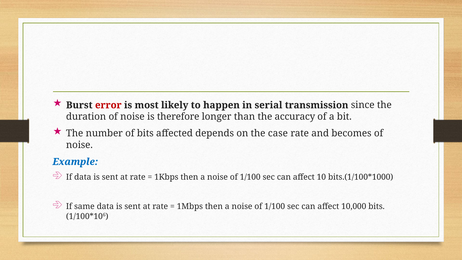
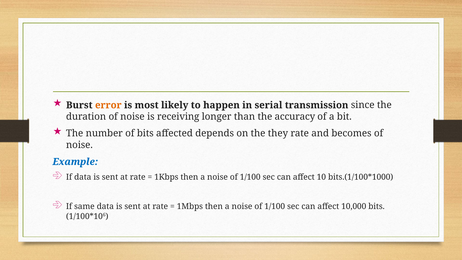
error colour: red -> orange (108, 105)
therefore: therefore -> receiving (178, 117)
case: case -> they (278, 133)
